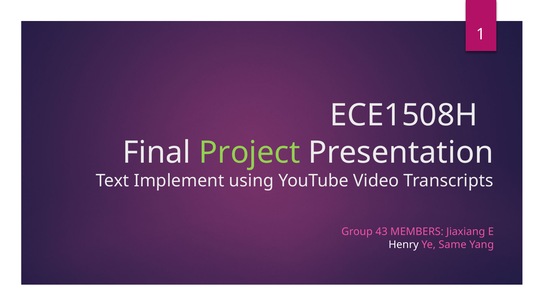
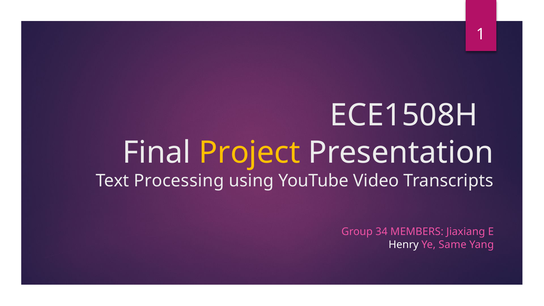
Project colour: light green -> yellow (250, 153)
Implement: Implement -> Processing (179, 181)
43: 43 -> 34 (382, 232)
